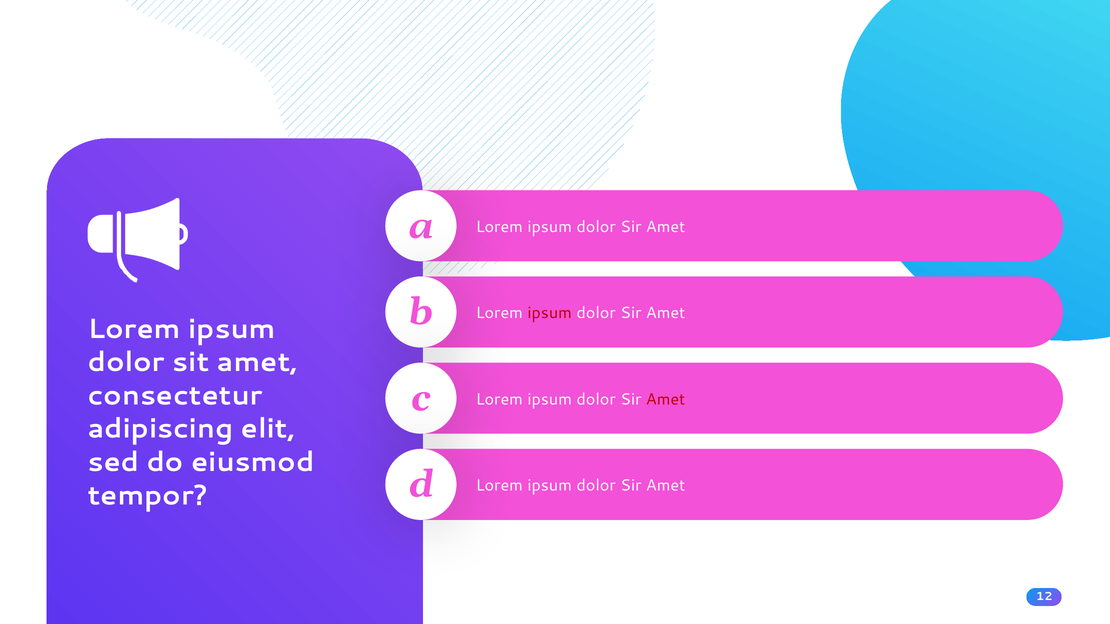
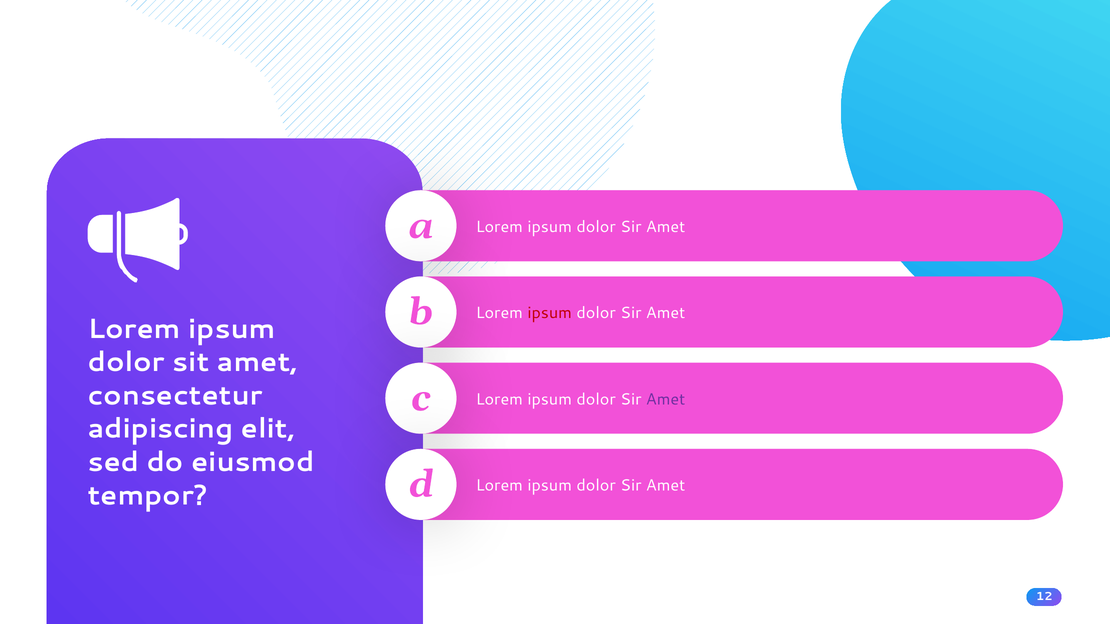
Amet colour: red -> purple (666, 400)
